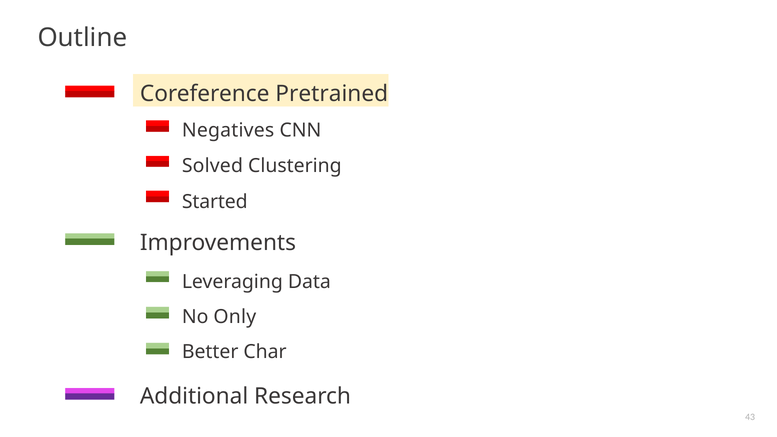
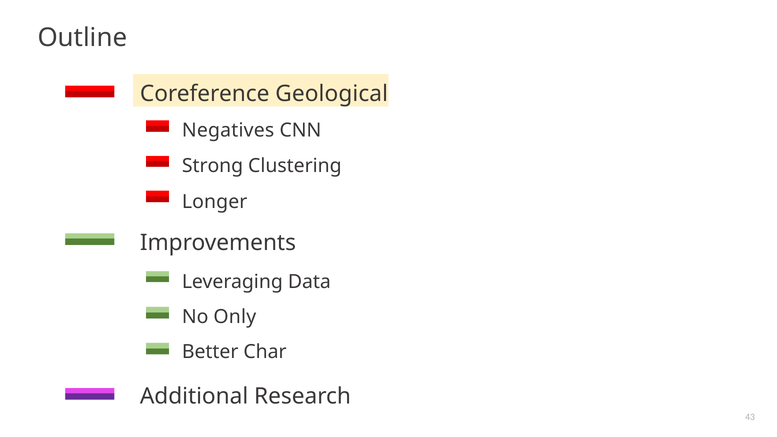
Pretrained: Pretrained -> Geological (332, 94)
Solved: Solved -> Strong (213, 166)
Started: Started -> Longer (215, 202)
